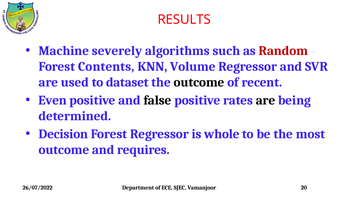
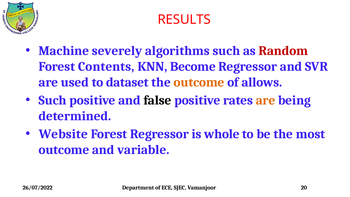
Volume: Volume -> Become (193, 66)
outcome colour: black -> orange (199, 82)
recent: recent -> allows (262, 82)
Even: Even -> Such (53, 100)
are colour: black -> orange (266, 100)
Decision: Decision -> Website (63, 134)
requires: requires -> variable (143, 150)
